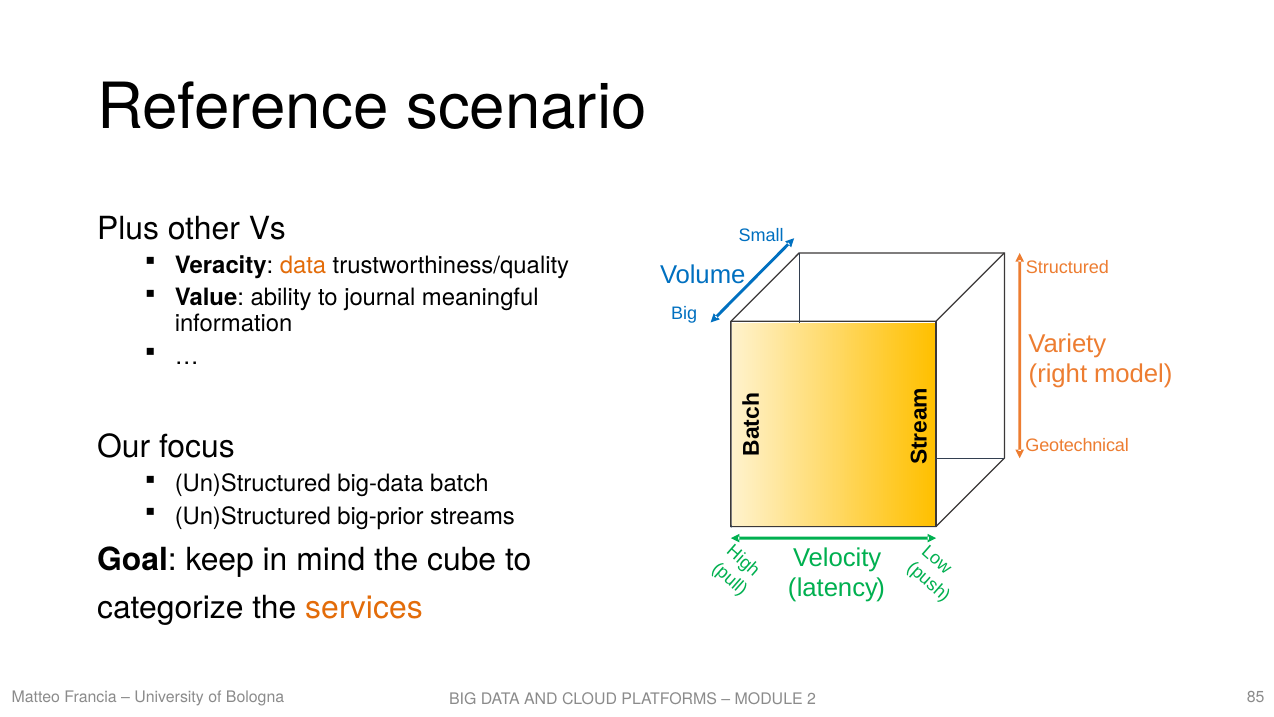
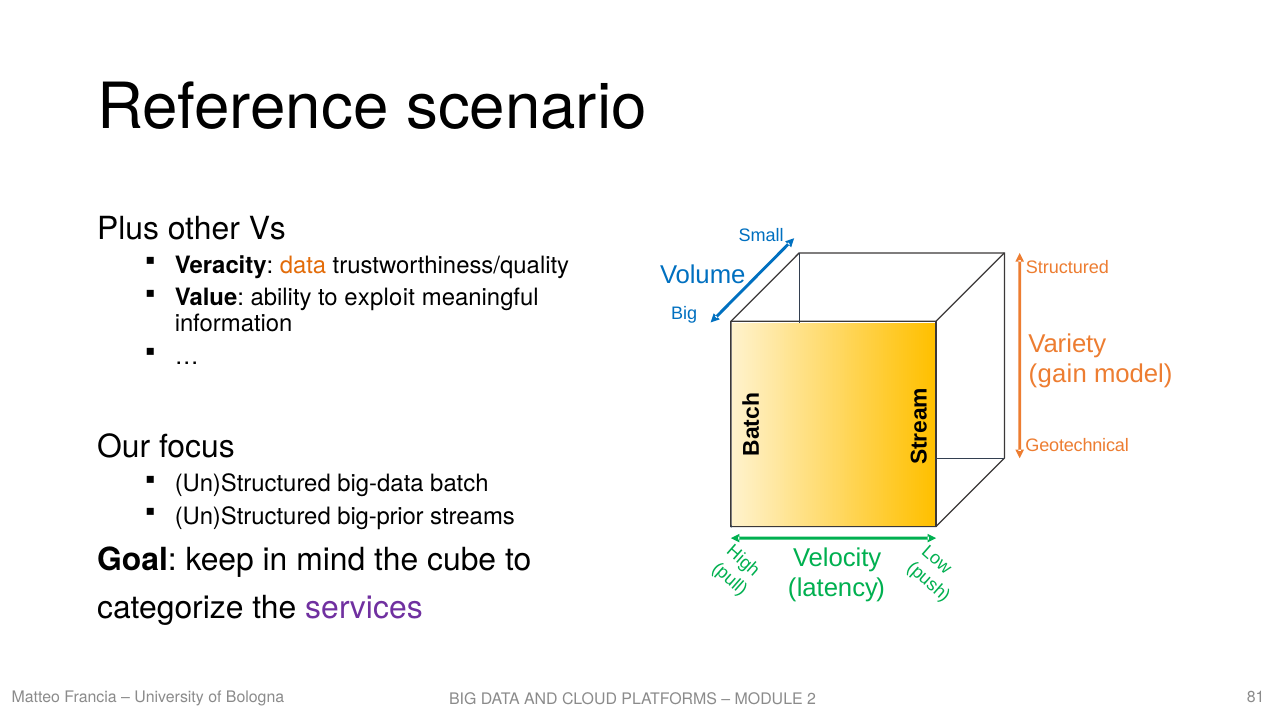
journal: journal -> exploit (380, 298)
right: right -> gain (1058, 374)
services colour: orange -> purple (364, 607)
85: 85 -> 81 (1256, 697)
